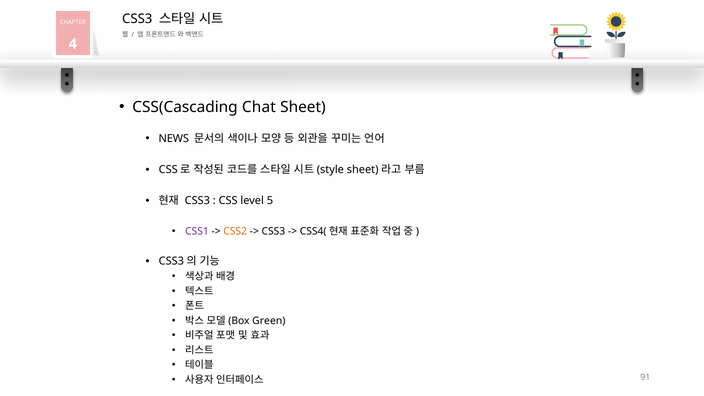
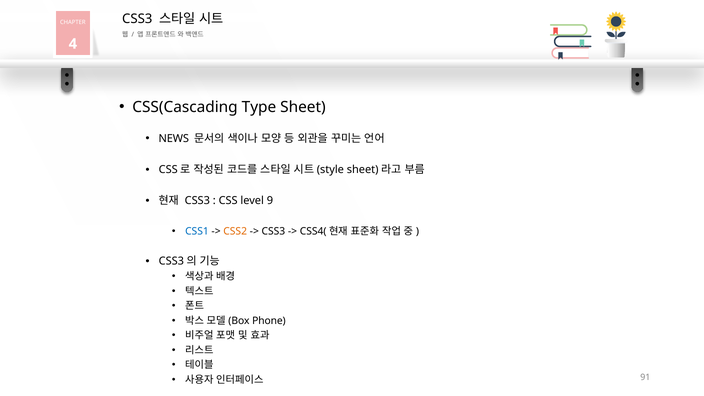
Chat: Chat -> Type (259, 107)
5: 5 -> 9 (270, 201)
CSS1 colour: purple -> blue (197, 231)
Green: Green -> Phone (269, 321)
